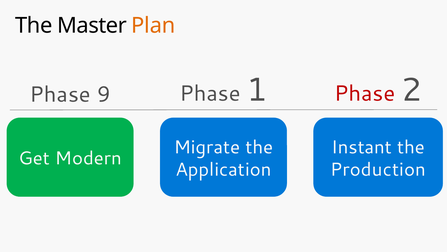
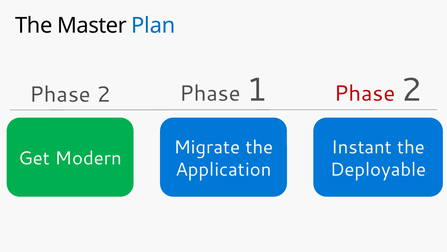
Plan colour: orange -> blue (153, 26)
9: 9 -> 2 (104, 94)
Production: Production -> Deployable (378, 169)
